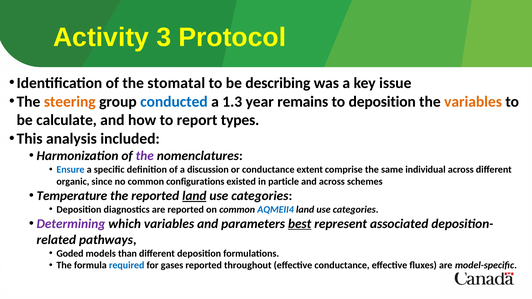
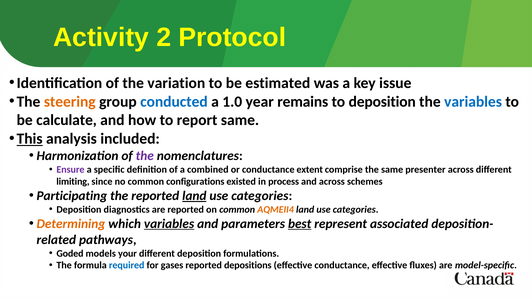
3: 3 -> 2 (164, 37)
stomatal: stomatal -> variation (176, 83)
describing: describing -> estimated (278, 83)
1.3: 1.3 -> 1.0 (232, 102)
variables colour: orange -> blue (473, 102)
report types: types -> same (240, 120)
This underline: none -> present (30, 139)
Ensure colour: blue -> purple (70, 170)
discussion: discussion -> combined (208, 170)
individual: individual -> presenter (425, 170)
organic: organic -> limiting (73, 182)
particle: particle -> process (284, 182)
Temperature: Temperature -> Participating (72, 196)
AQMEII4 colour: blue -> orange (276, 210)
Determining colour: purple -> orange (71, 224)
variables underline: none -> present (169, 224)
than: than -> your (127, 254)
throughout: throughout -> depositions (248, 266)
